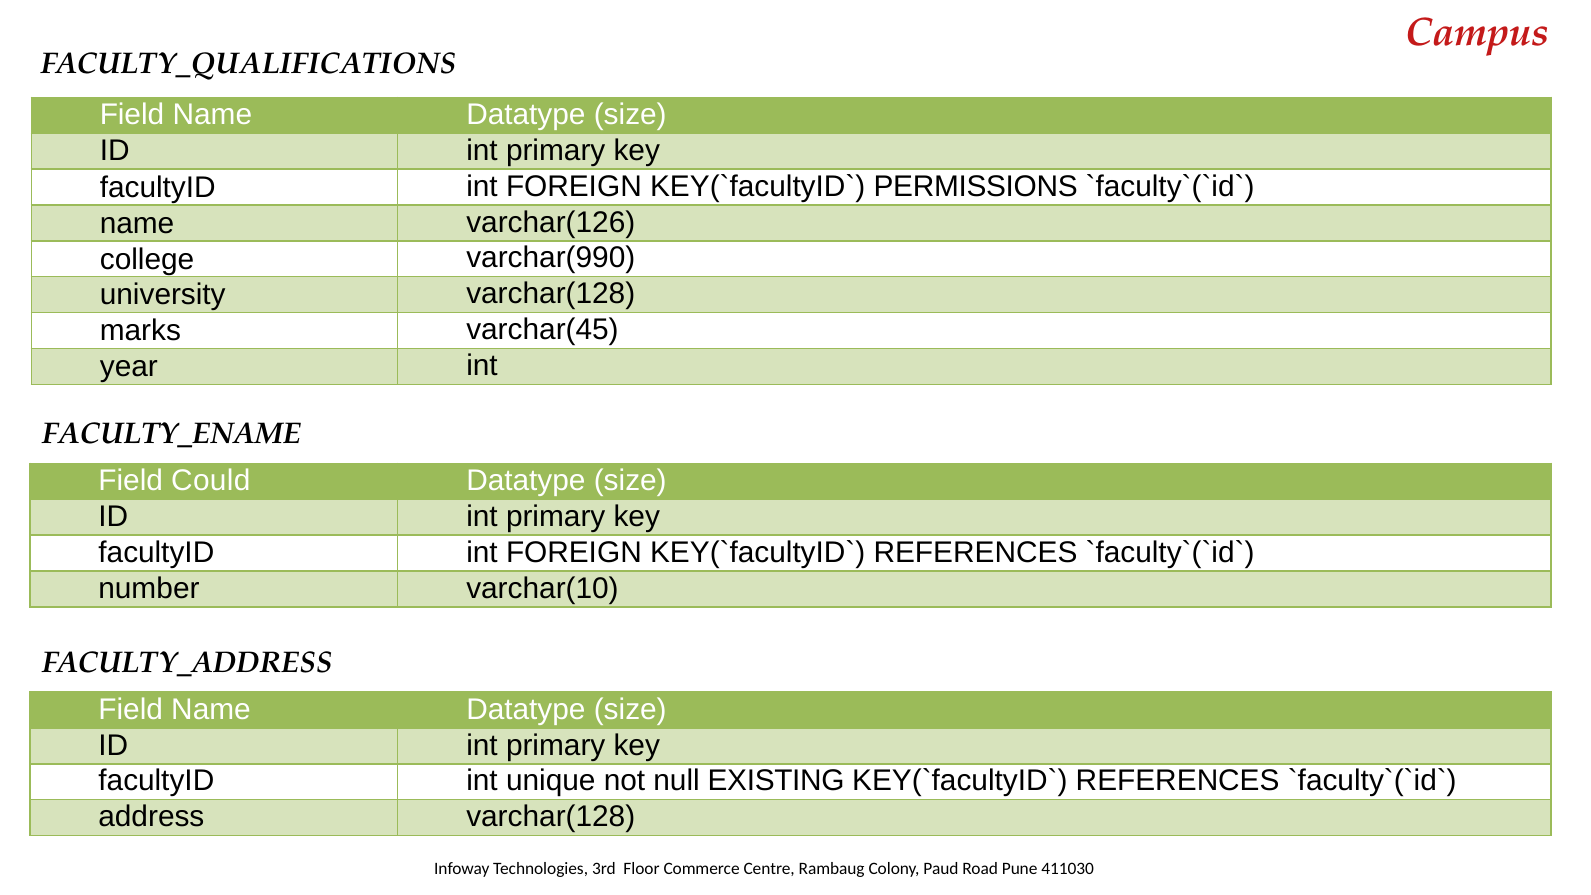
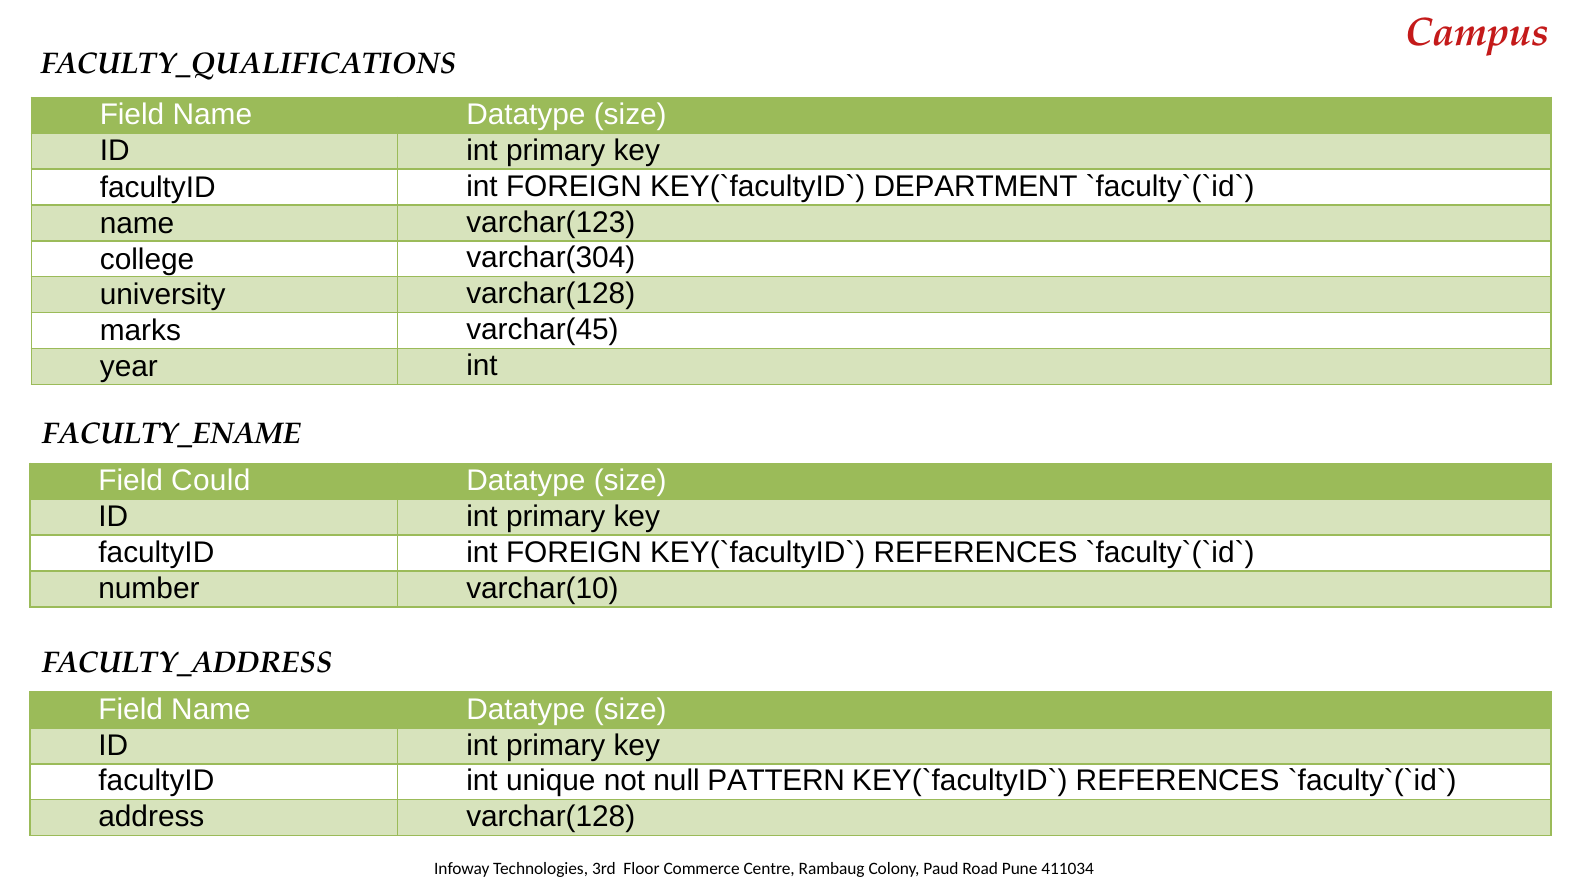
PERMISSIONS: PERMISSIONS -> DEPARTMENT (976, 186)
varchar(126: varchar(126 -> varchar(123 (551, 222)
varchar(990: varchar(990 -> varchar(304 (551, 258)
EXISTING: EXISTING -> PATTERN (776, 781)
411030: 411030 -> 411034 (1068, 869)
